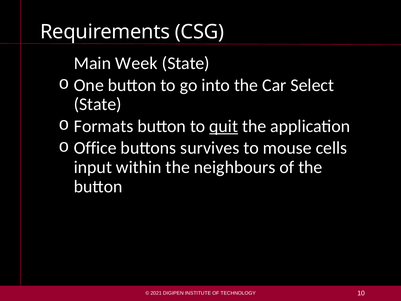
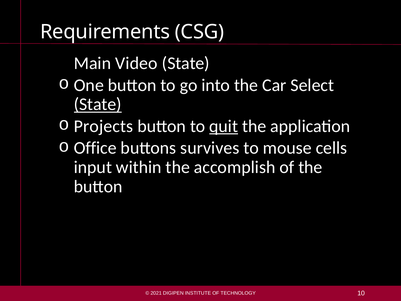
Week: Week -> Video (136, 63)
State underline: none -> present (98, 104)
Formats: Formats -> Projects (104, 126)
neighbours: neighbours -> accomplish (235, 167)
